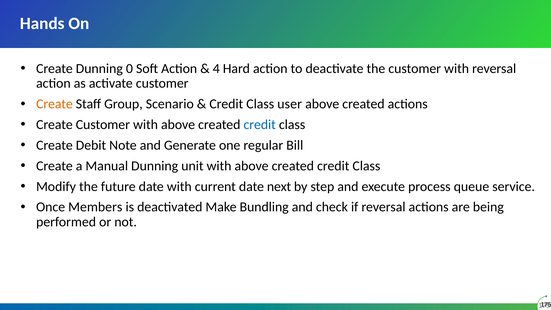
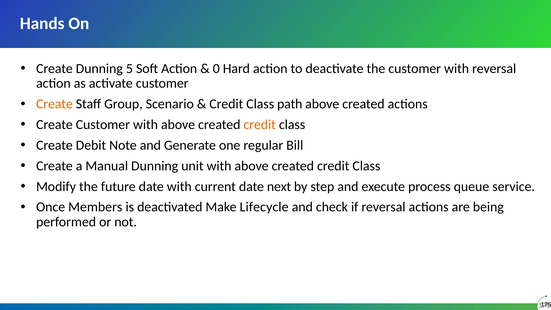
0: 0 -> 5 (129, 69)
4: 4 -> 0 (216, 69)
user: user -> path (290, 104)
credit colour: blue -> orange (260, 125)
Bundling: Bundling -> Lifecycle (264, 207)
